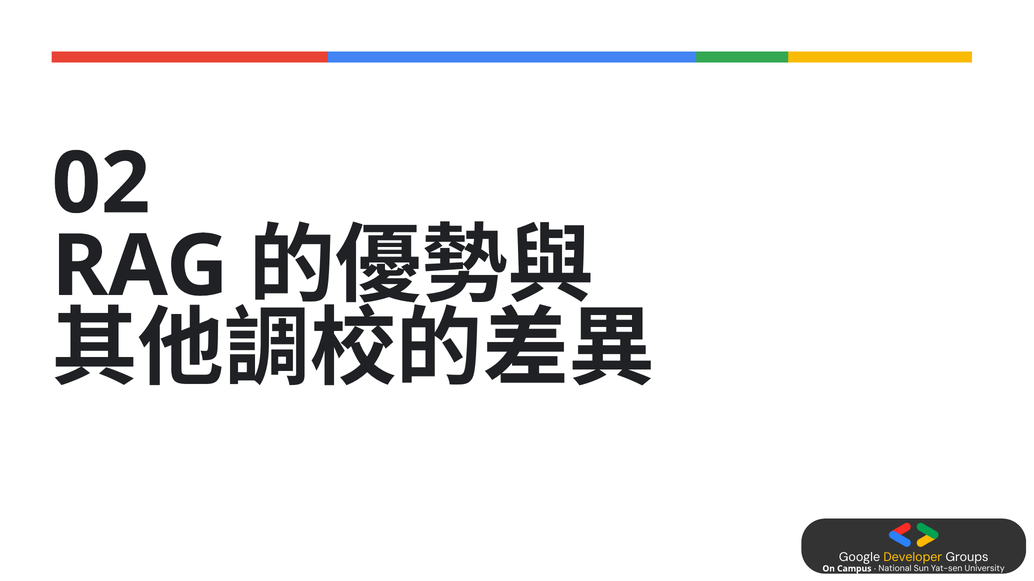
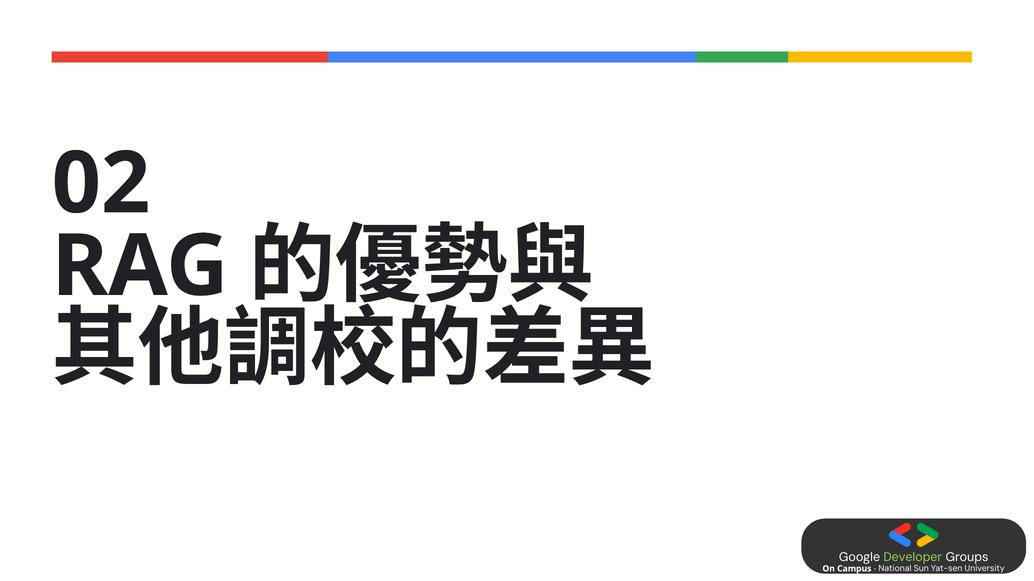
Developer colour: yellow -> light green (913, 558)
